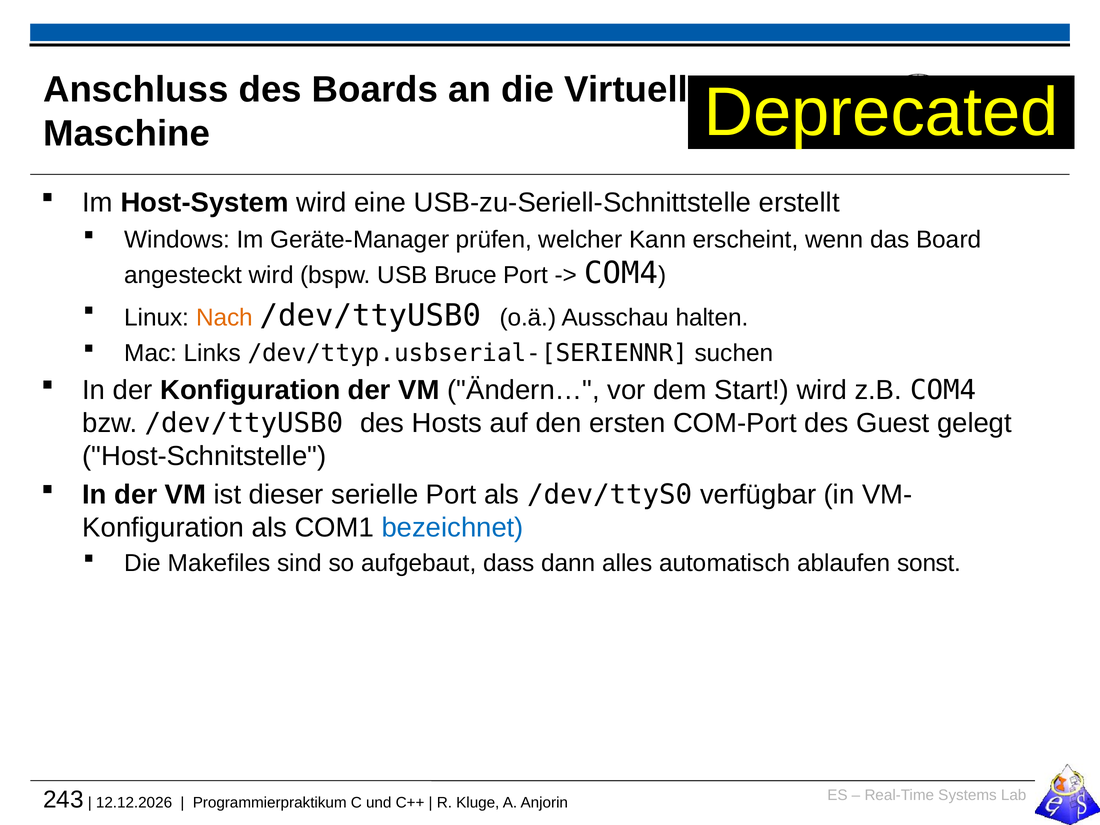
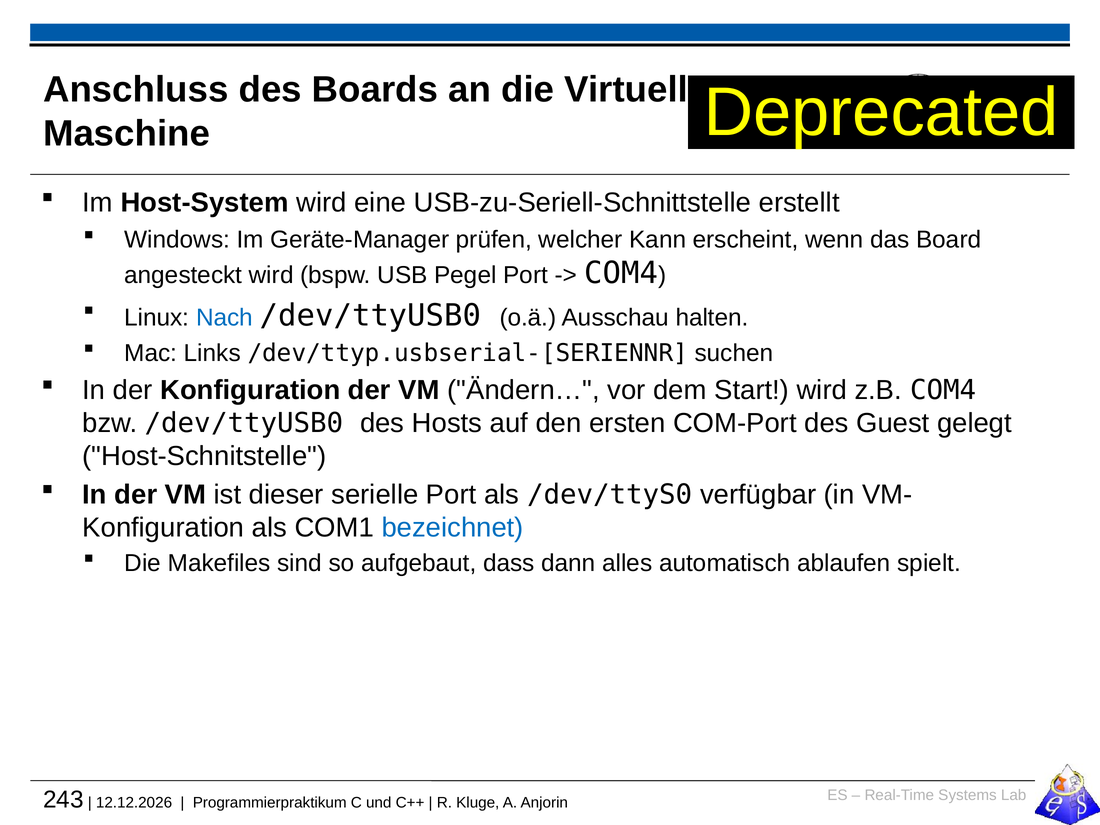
Bruce: Bruce -> Pegel (465, 275)
Nach colour: orange -> blue (225, 318)
sonst: sonst -> spielt (929, 563)
